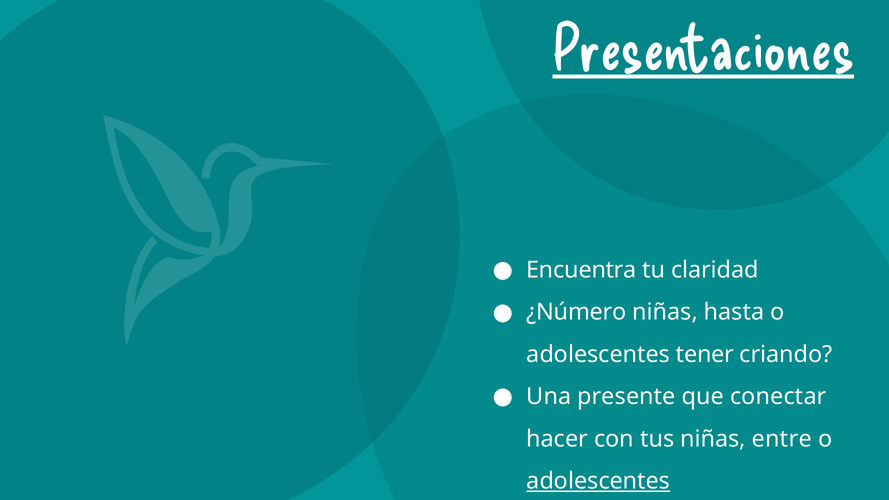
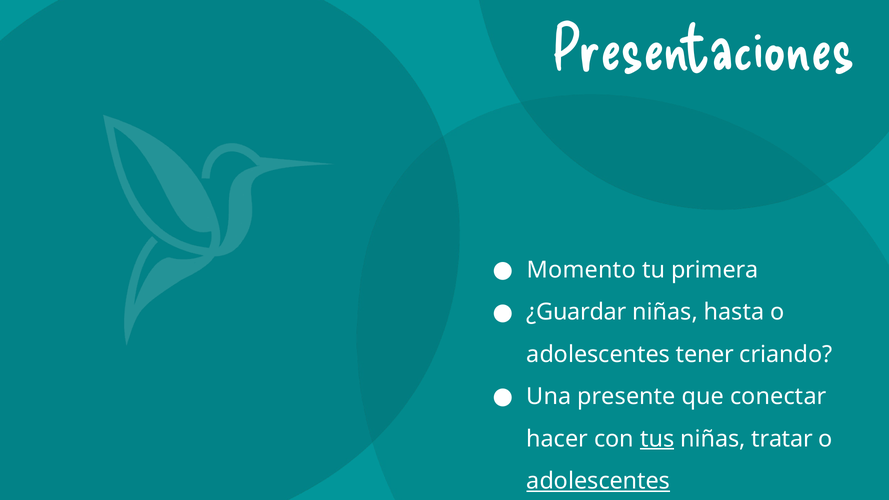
Presentaciones underline: present -> none (704, 50)
Encuentra: Encuentra -> Momento (581, 270)
claridad: claridad -> primera (715, 270)
¿Número: ¿Número -> ¿Guardar (576, 312)
tus underline: none -> present (657, 439)
entre: entre -> tratar (782, 439)
